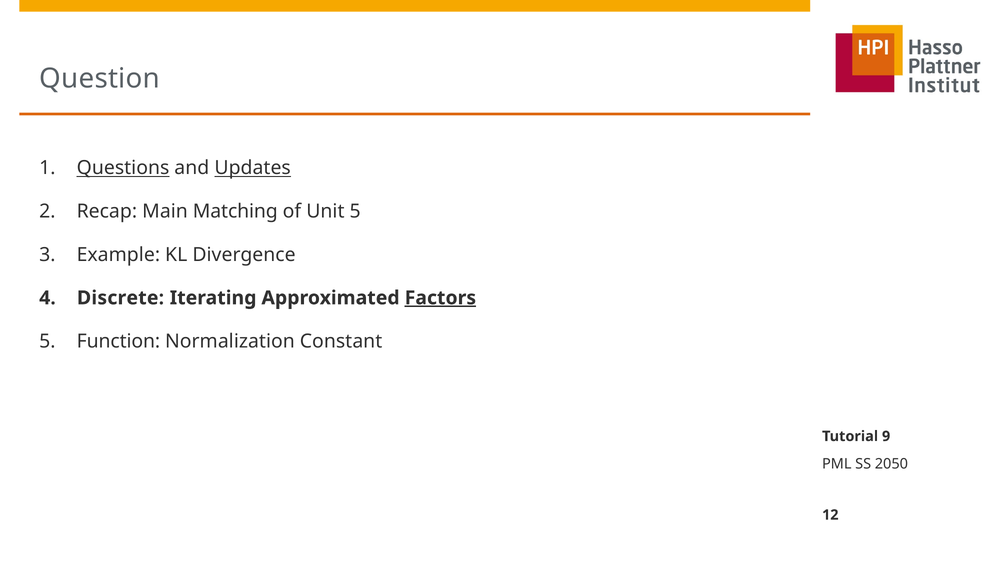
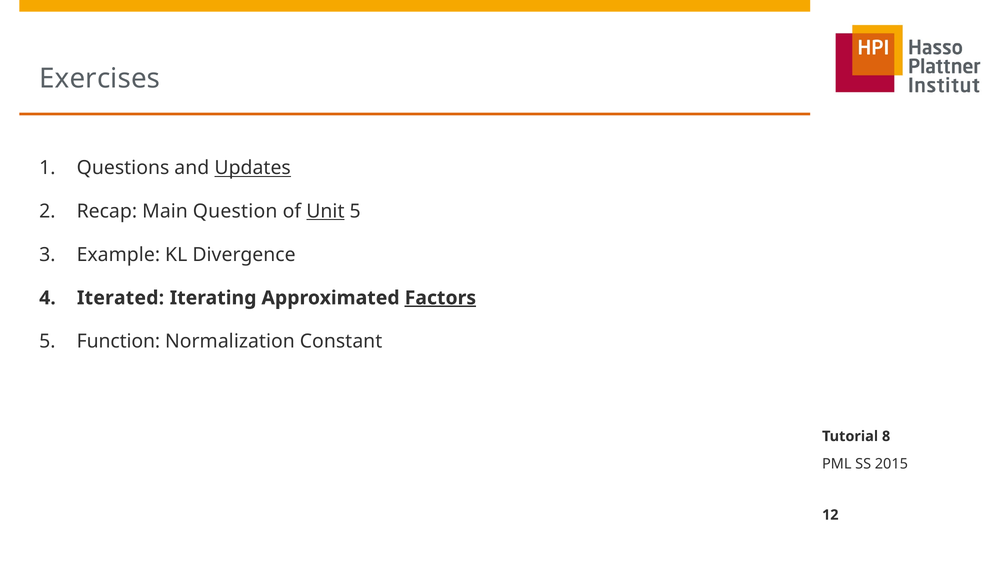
Question: Question -> Exercises (100, 79)
Questions underline: present -> none (123, 168)
Matching: Matching -> Question (235, 211)
Unit underline: none -> present (325, 211)
Discrete: Discrete -> Iterated (121, 298)
9: 9 -> 8 (886, 436)
2050: 2050 -> 2015 (891, 464)
